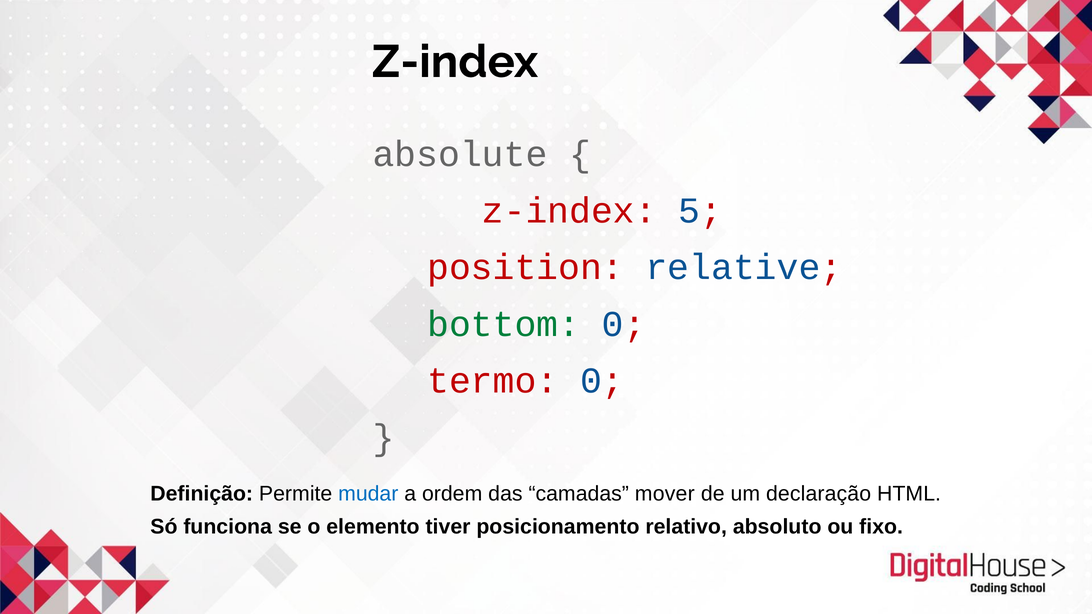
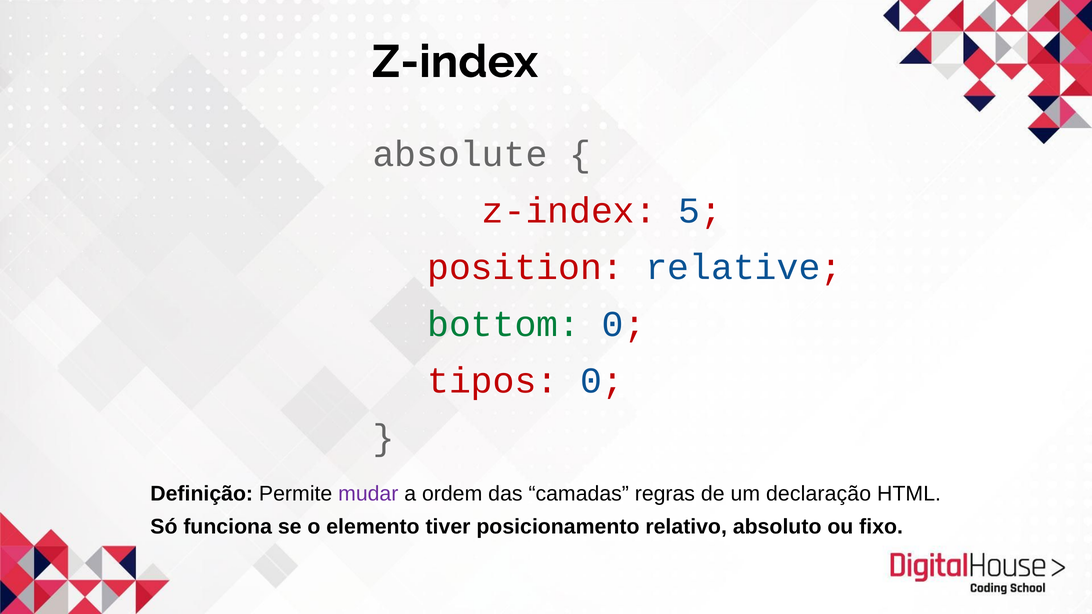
termo: termo -> tipos (493, 381)
mudar colour: blue -> purple (368, 494)
mover: mover -> regras (665, 494)
